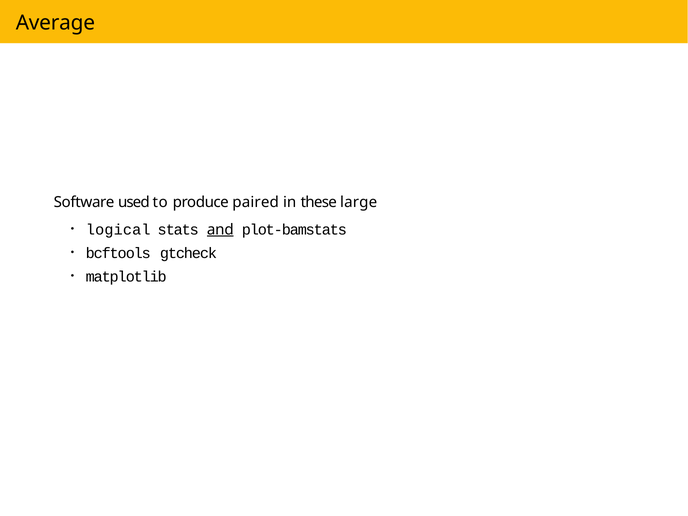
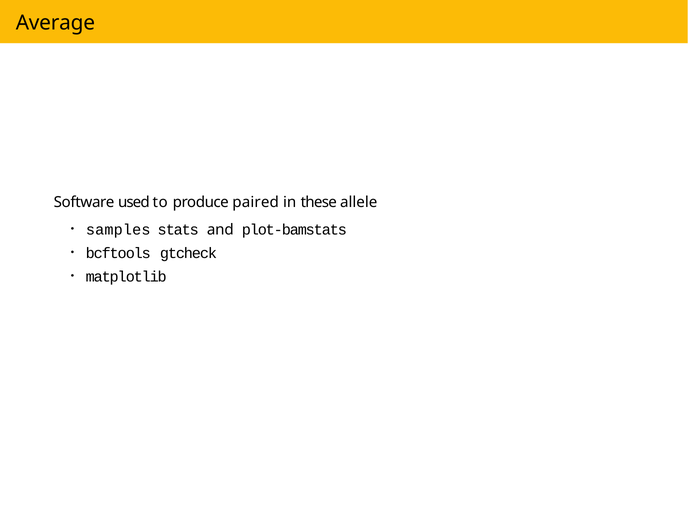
large: large -> allele (359, 202)
logical: logical -> samples (118, 230)
and underline: present -> none (220, 230)
